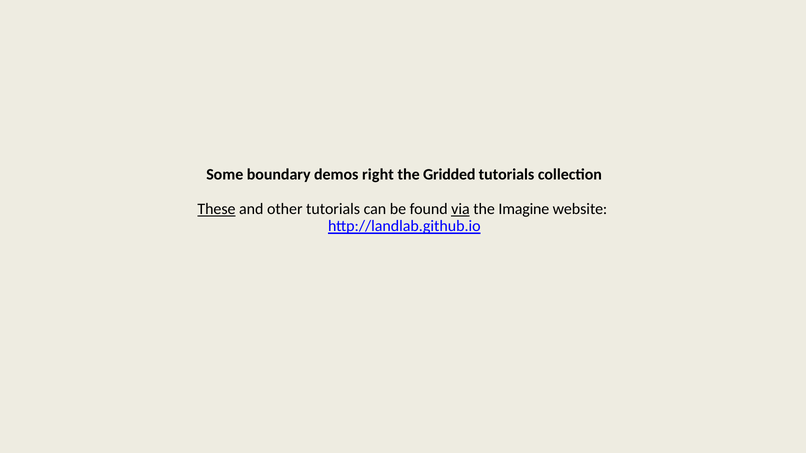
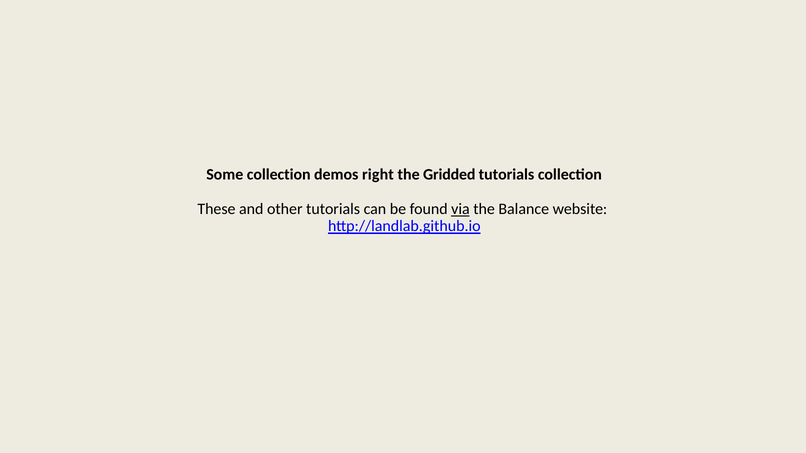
Some boundary: boundary -> collection (279, 175)
These underline: present -> none (216, 209)
Imagine: Imagine -> Balance (524, 209)
